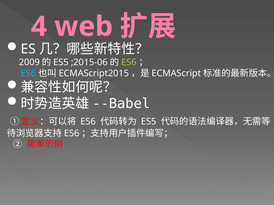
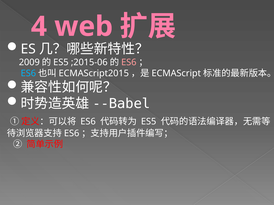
ES6 colour: light green -> pink (129, 62)
